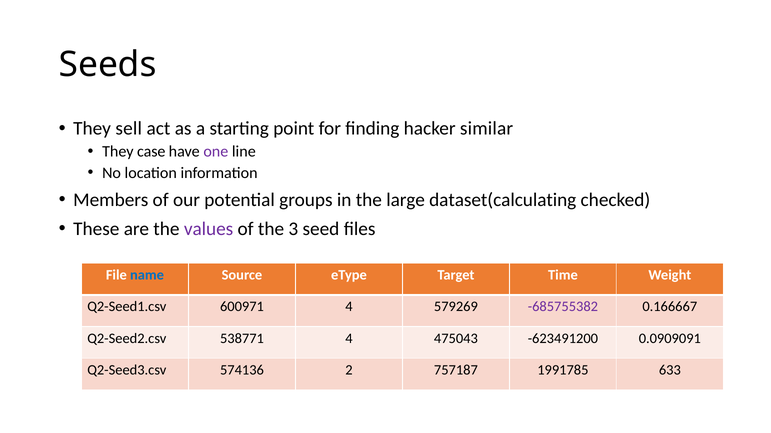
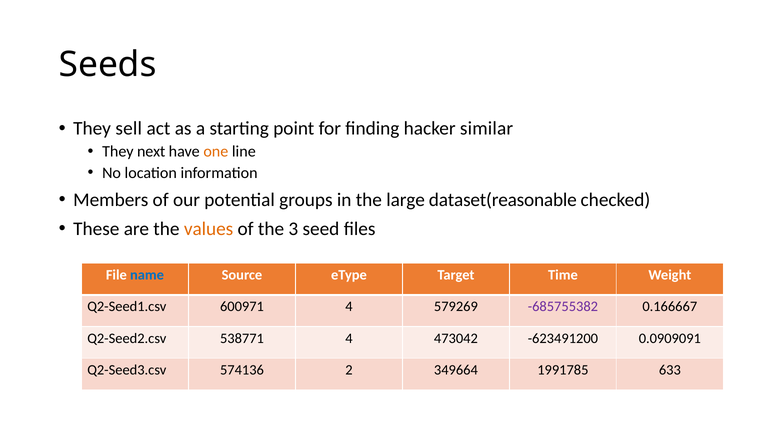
case: case -> next (151, 152)
one colour: purple -> orange (216, 152)
dataset(calculating: dataset(calculating -> dataset(reasonable (503, 200)
values colour: purple -> orange (209, 229)
475043: 475043 -> 473042 (456, 339)
757187: 757187 -> 349664 (456, 371)
